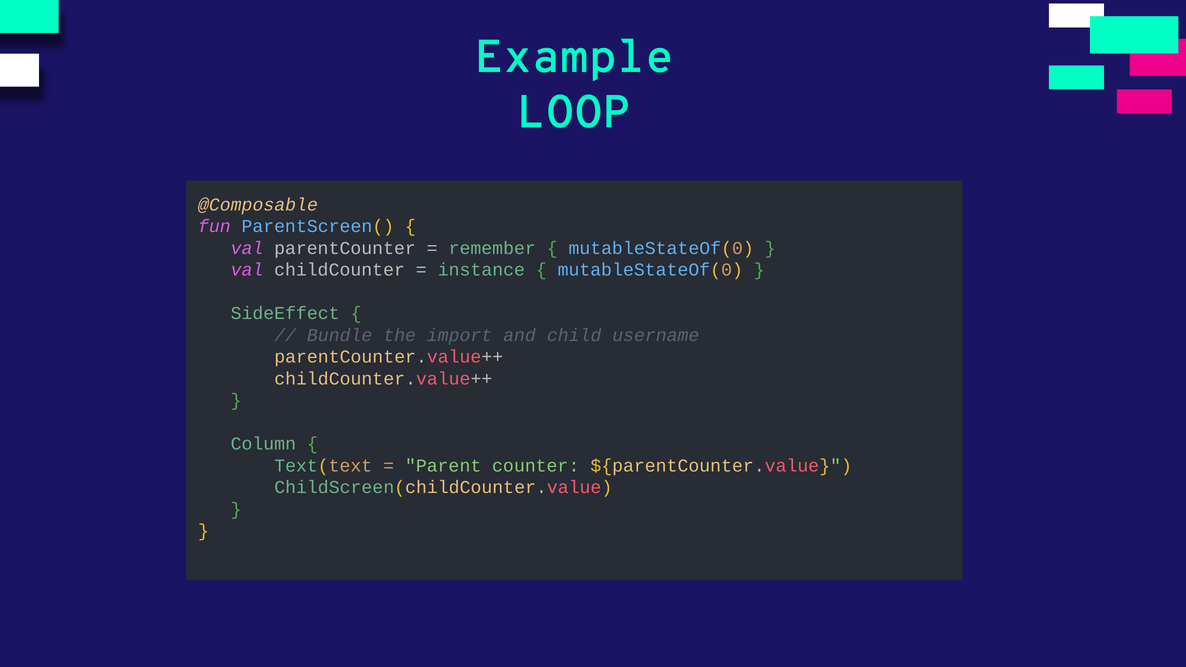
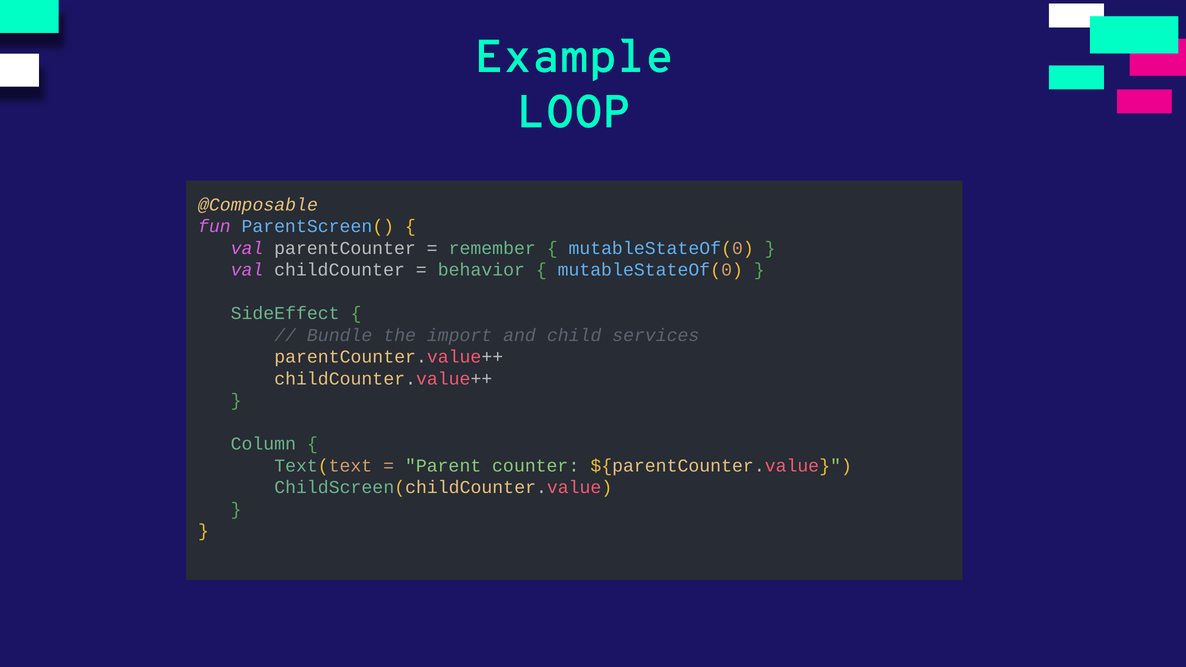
instance: instance -> behavior (481, 270)
username: username -> services (656, 335)
